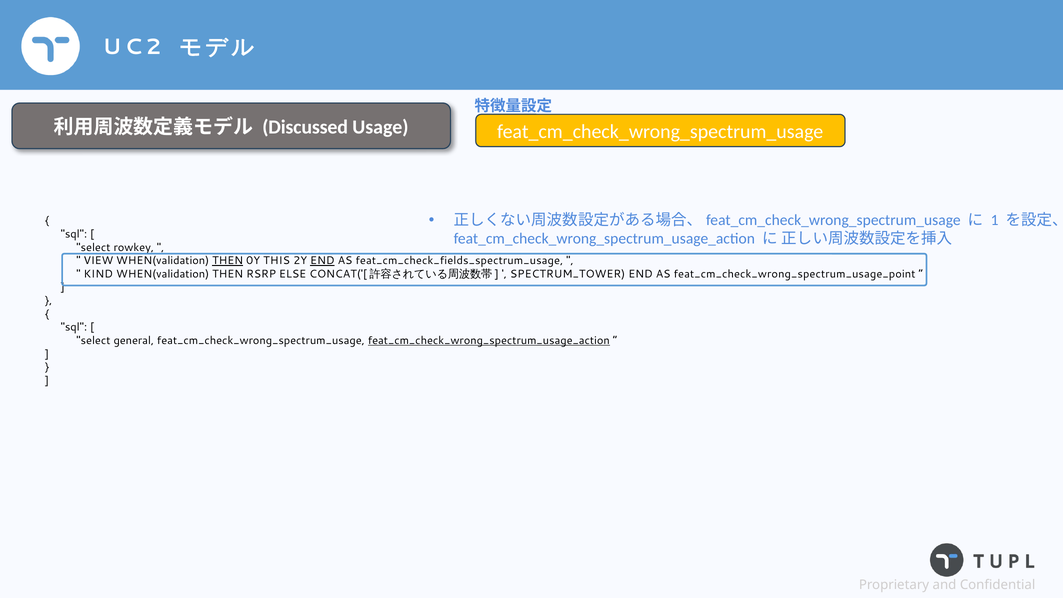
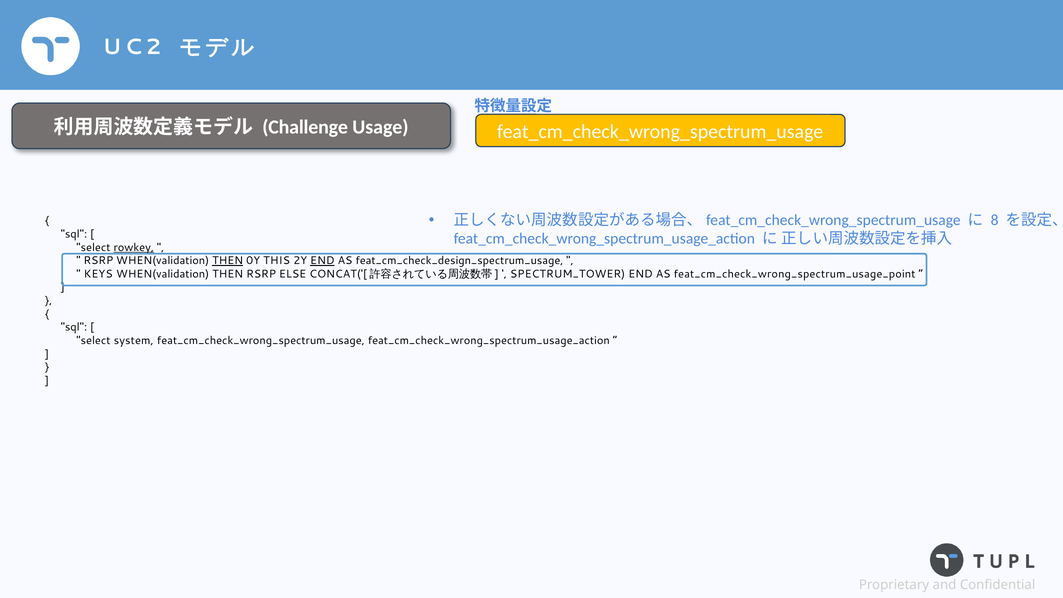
Discussed: Discussed -> Challenge (305, 127)
1: 1 -> 8 (995, 220)
rowkey underline: none -> present (134, 247)
VIEW: VIEW -> RSRP (98, 261)
feat_cm_check_fields_spectrum_usage: feat_cm_check_fields_spectrum_usage -> feat_cm_check_design_spectrum_usage (459, 261)
KIND: KIND -> KEYS (98, 274)
general: general -> system (134, 341)
feat_cm_check_wrong_spectrum_usage_action underline: present -> none (489, 341)
